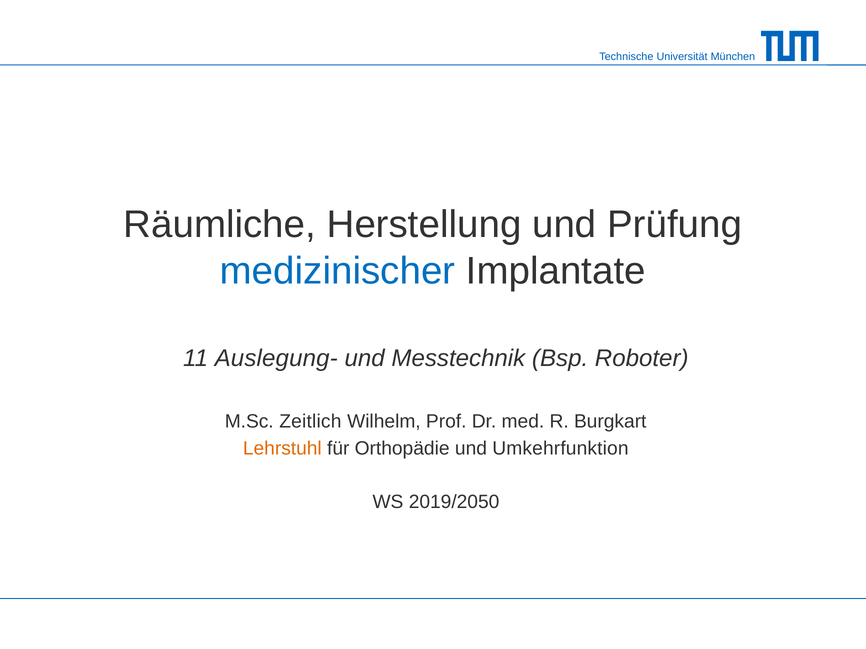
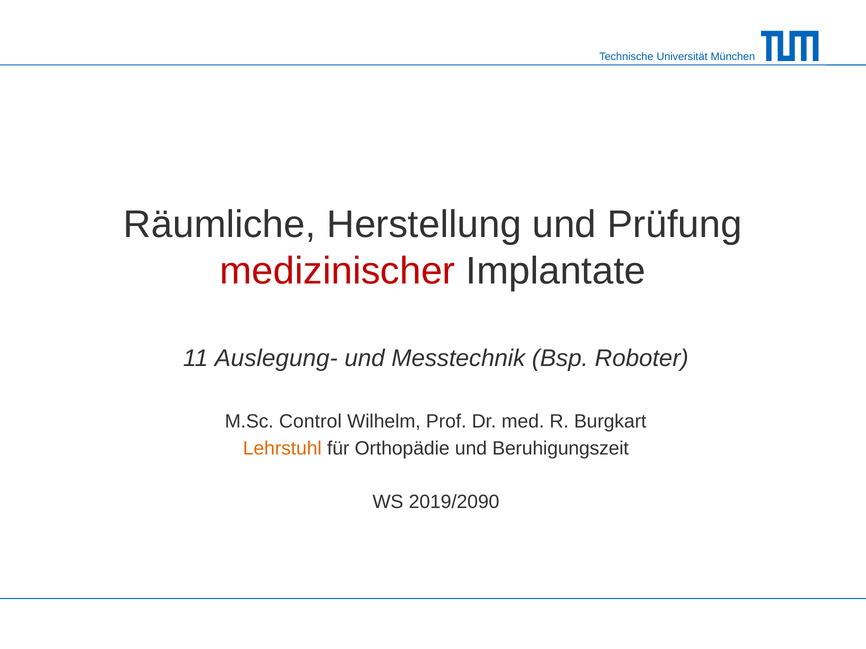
medizinischer colour: blue -> red (338, 271)
Zeitlich: Zeitlich -> Control (310, 422)
Umkehrfunktion: Umkehrfunktion -> Beruhigungszeit (561, 449)
2019/2050: 2019/2050 -> 2019/2090 (454, 502)
